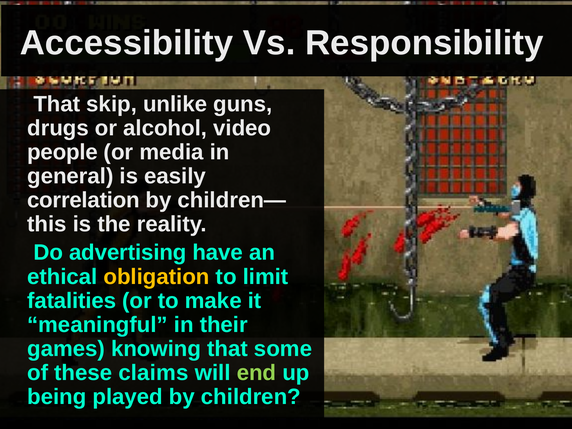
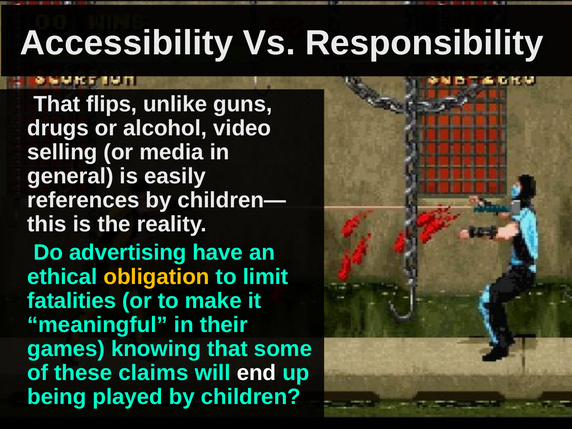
skip: skip -> flips (112, 104)
people: people -> selling (62, 152)
correlation: correlation -> references (83, 200)
end colour: light green -> white (256, 373)
